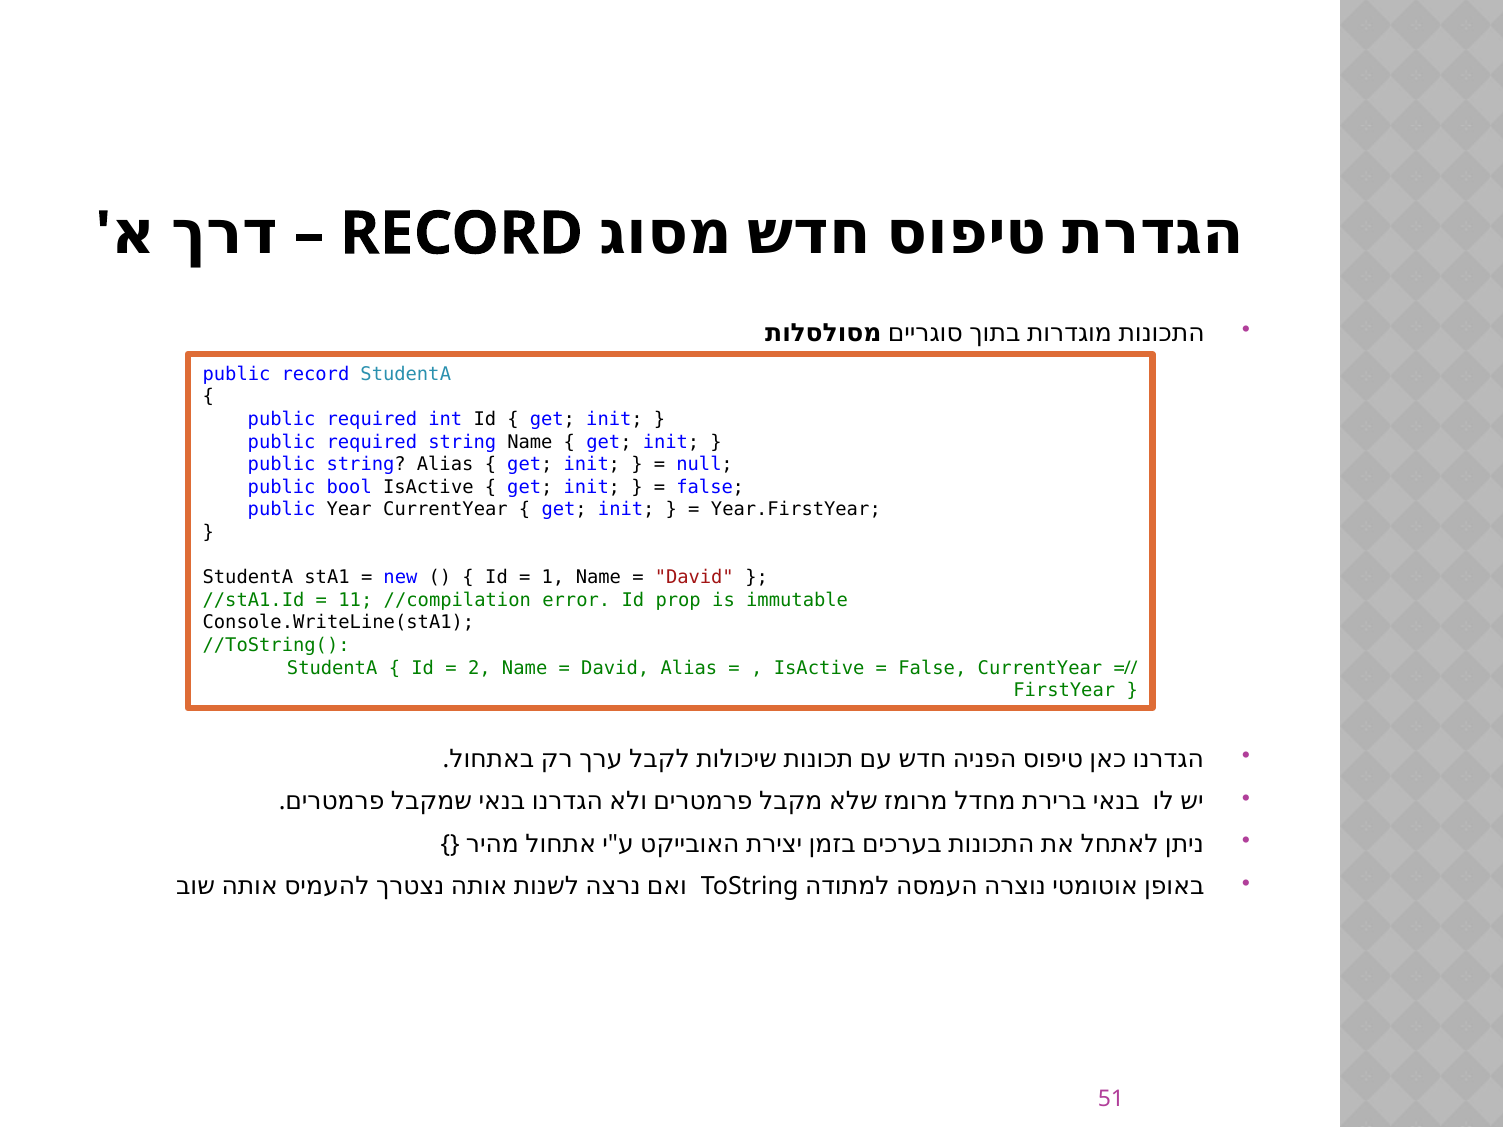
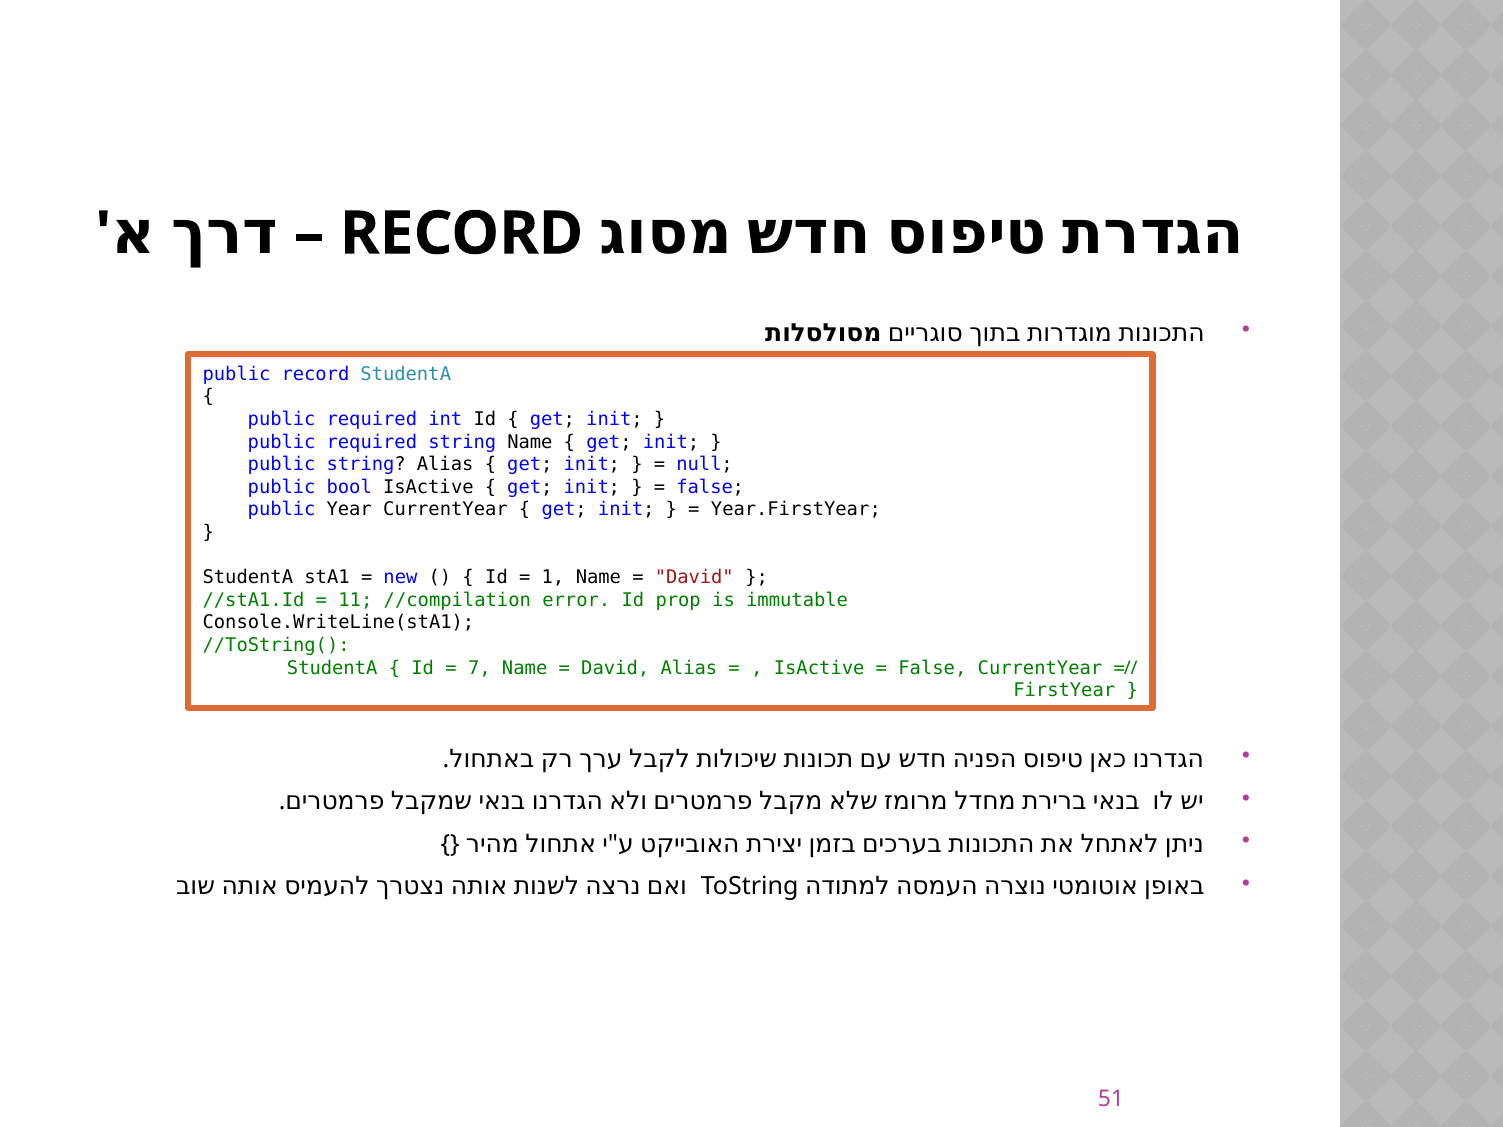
2: 2 -> 7 (479, 668)
